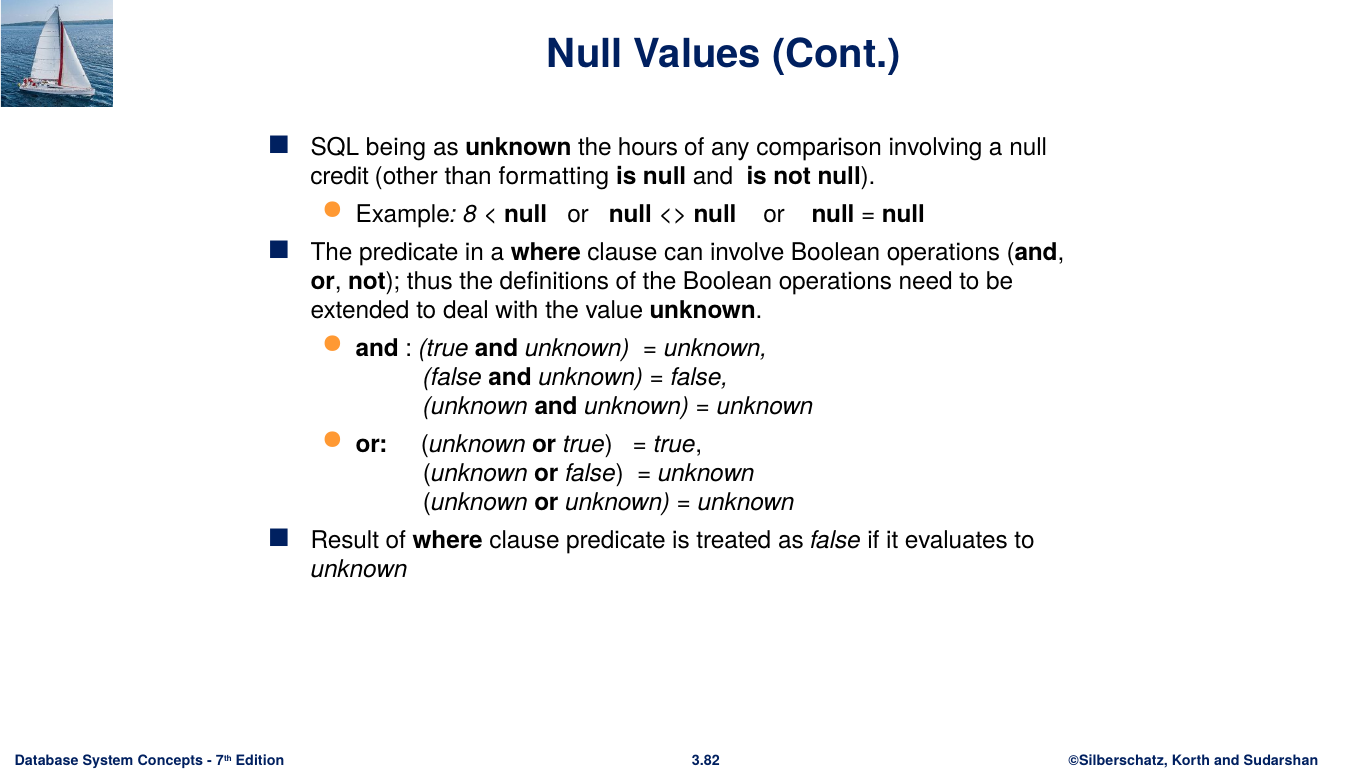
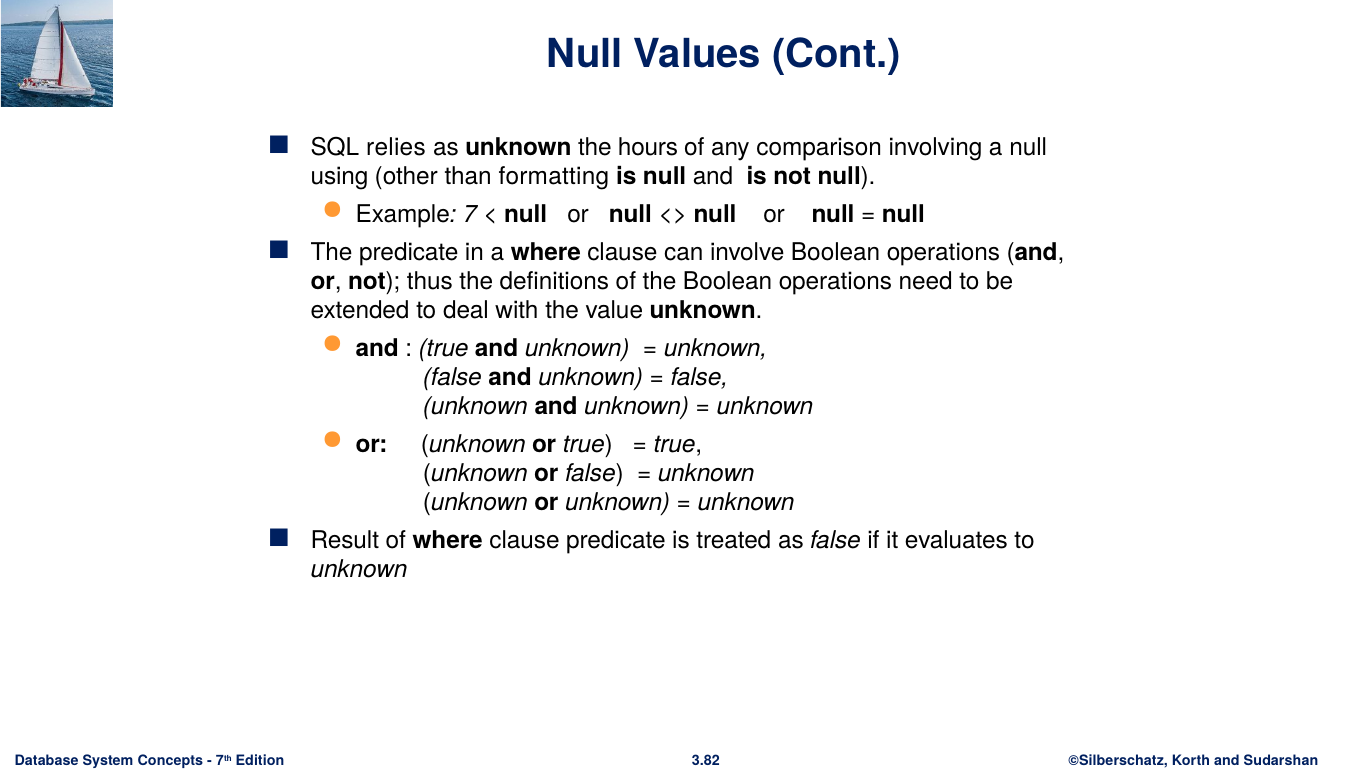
being: being -> relies (396, 148)
credit: credit -> using (340, 177)
8: 8 -> 7 (470, 214)
